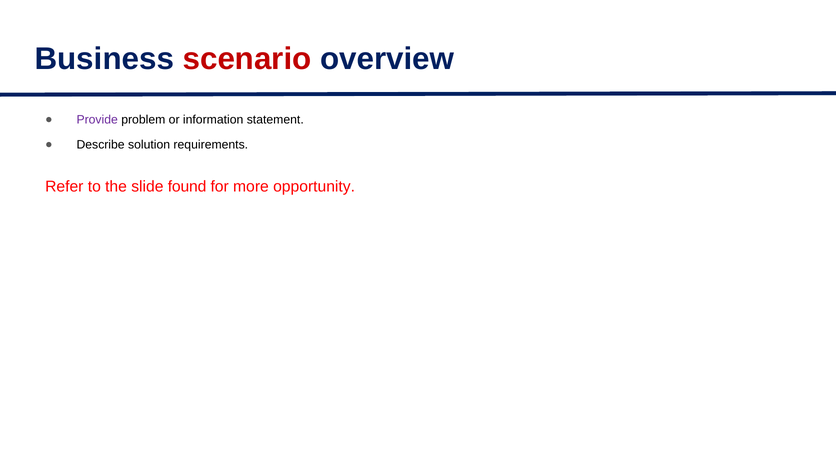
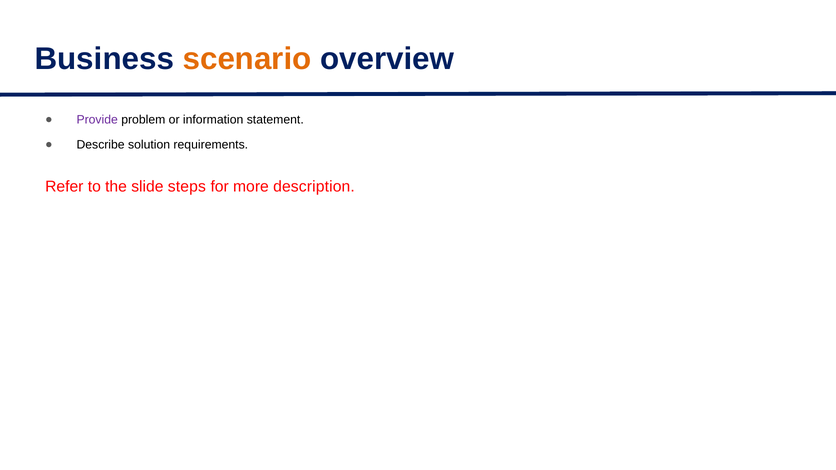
scenario colour: red -> orange (247, 59)
found: found -> steps (187, 187)
opportunity: opportunity -> description (314, 187)
